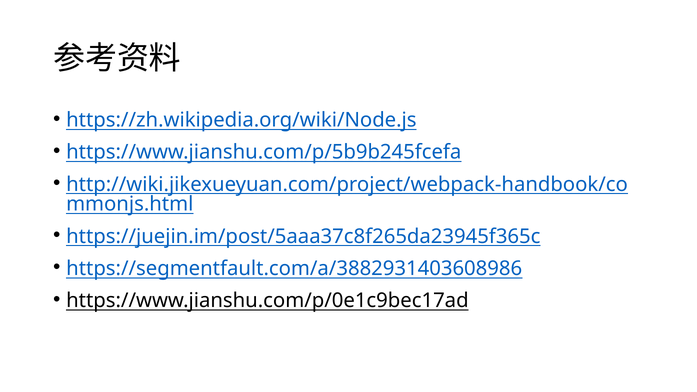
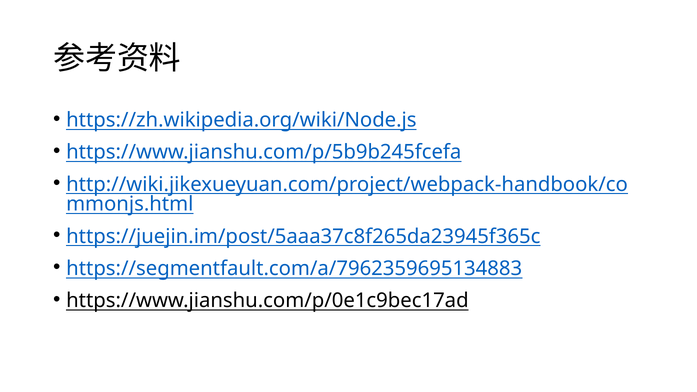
https://segmentfault.com/a/3882931403608986: https://segmentfault.com/a/3882931403608986 -> https://segmentfault.com/a/7962359695134883 (294, 269)
